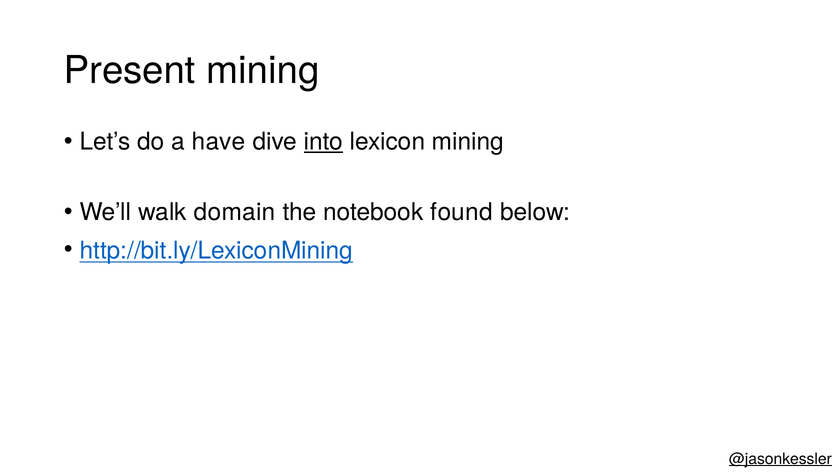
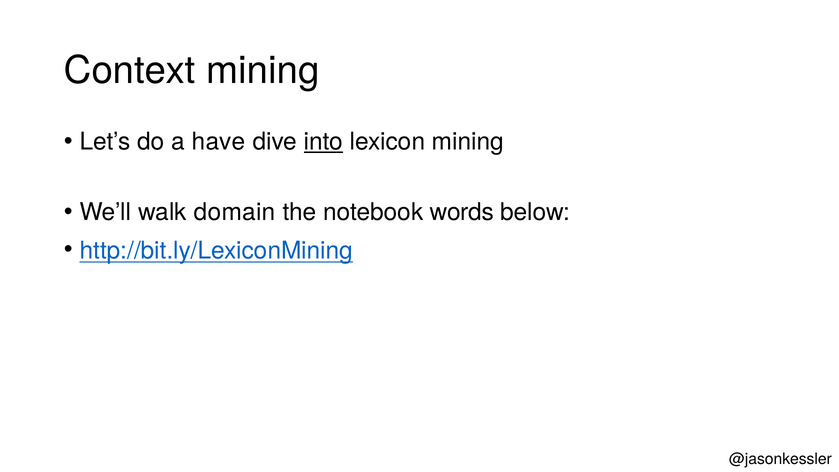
Present: Present -> Context (130, 70)
found: found -> words (462, 212)
@jasonkessler underline: present -> none (780, 459)
